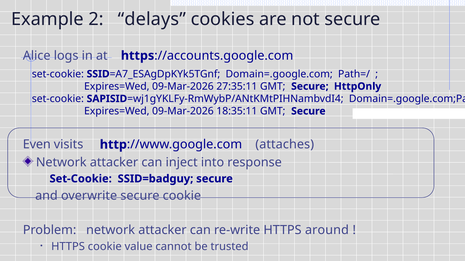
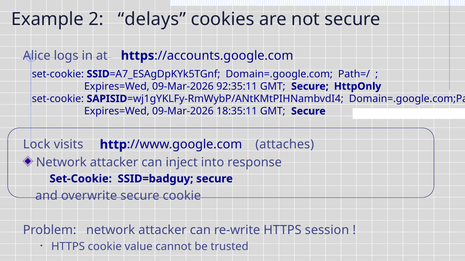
27:35:11: 27:35:11 -> 92:35:11 (237, 87)
Even: Even -> Lock (37, 145)
around: around -> session (327, 231)
